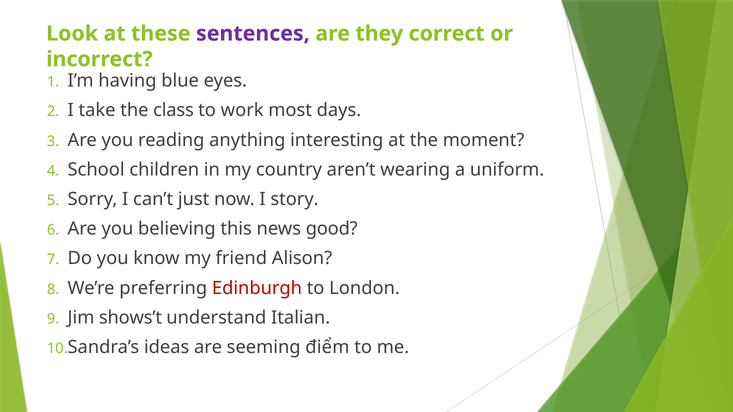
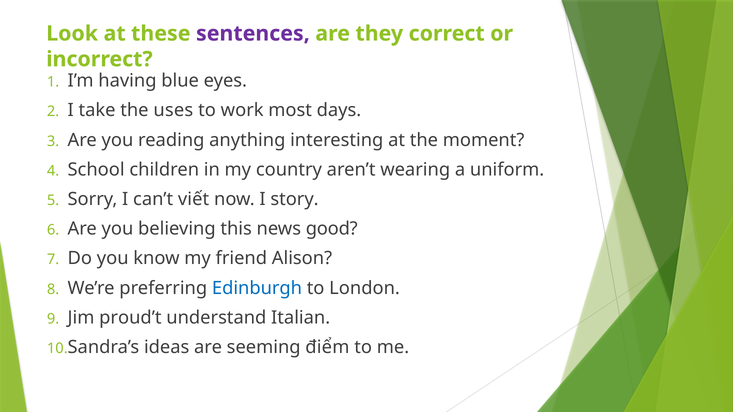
class: class -> uses (173, 110)
just: just -> viết (194, 199)
Edinburgh colour: red -> blue (257, 288)
shows’t: shows’t -> proud’t (130, 318)
